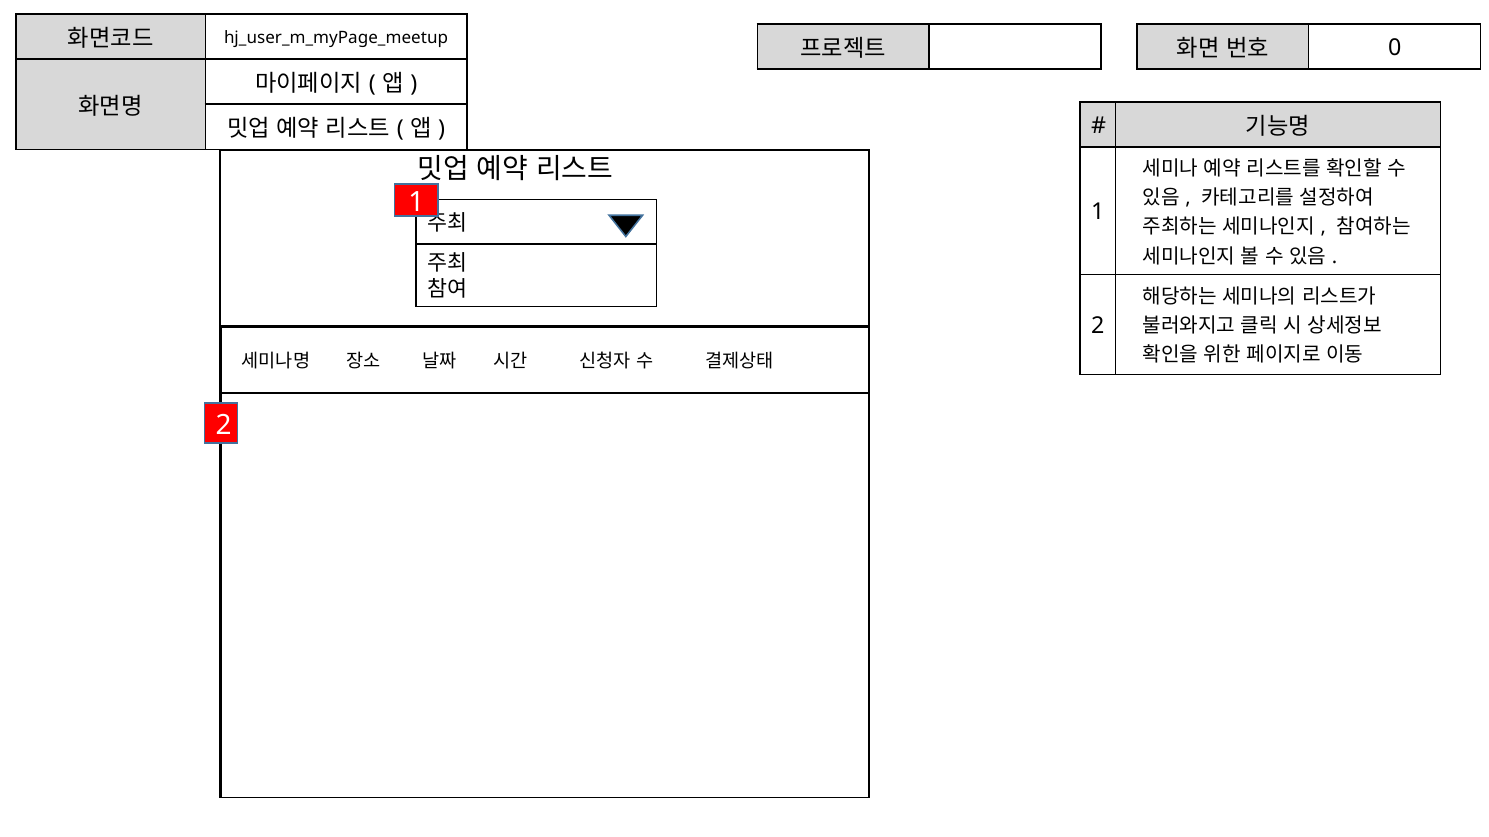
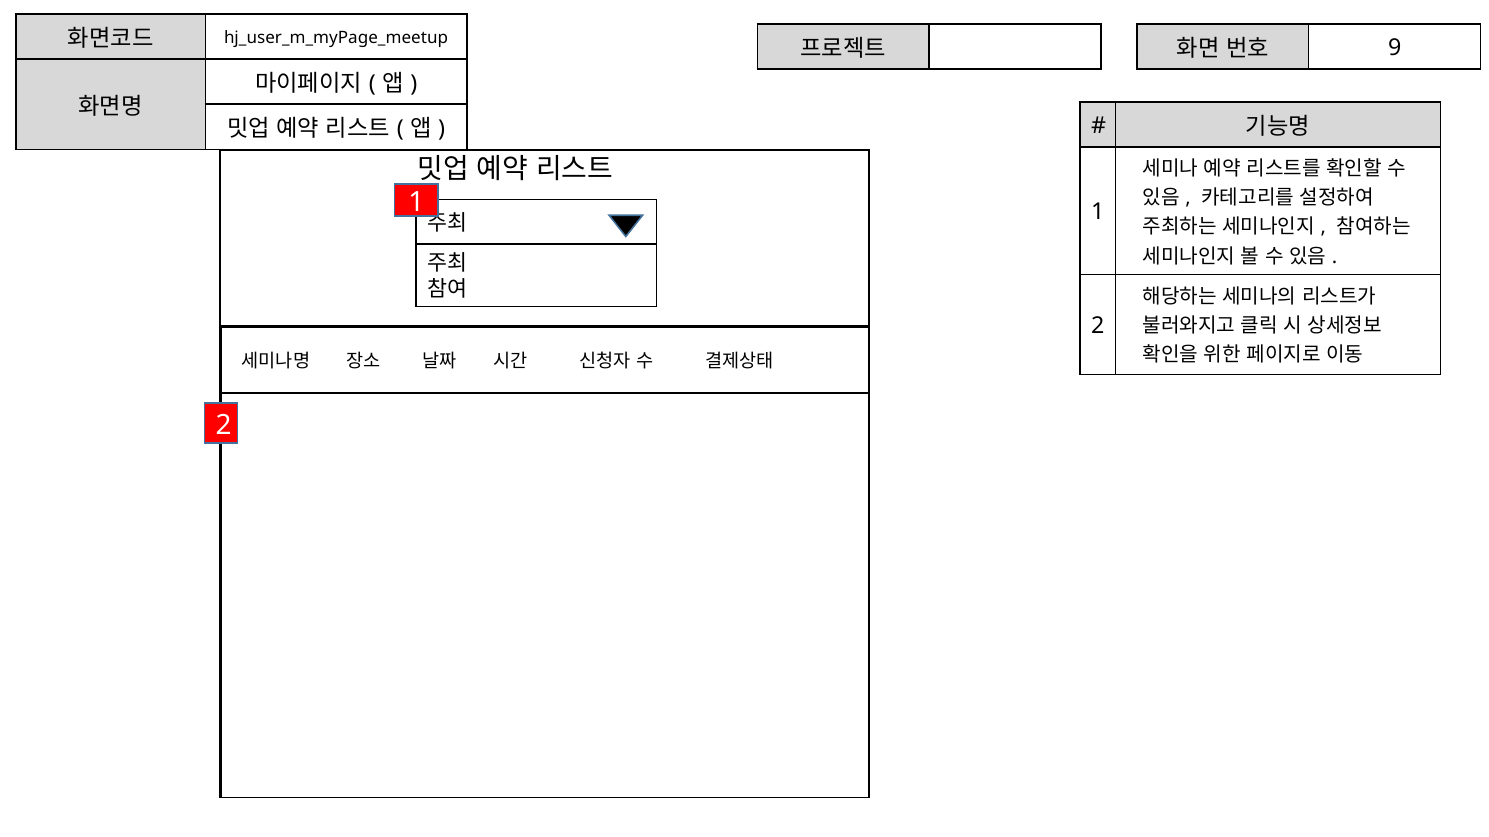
0: 0 -> 9 (1395, 48)
